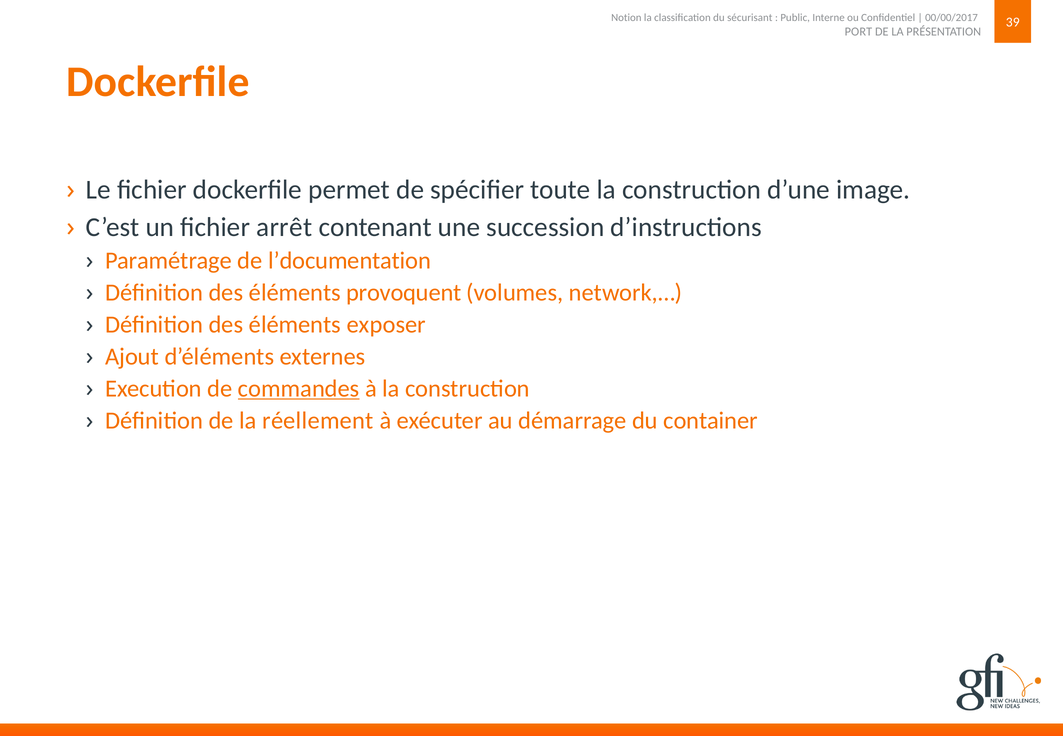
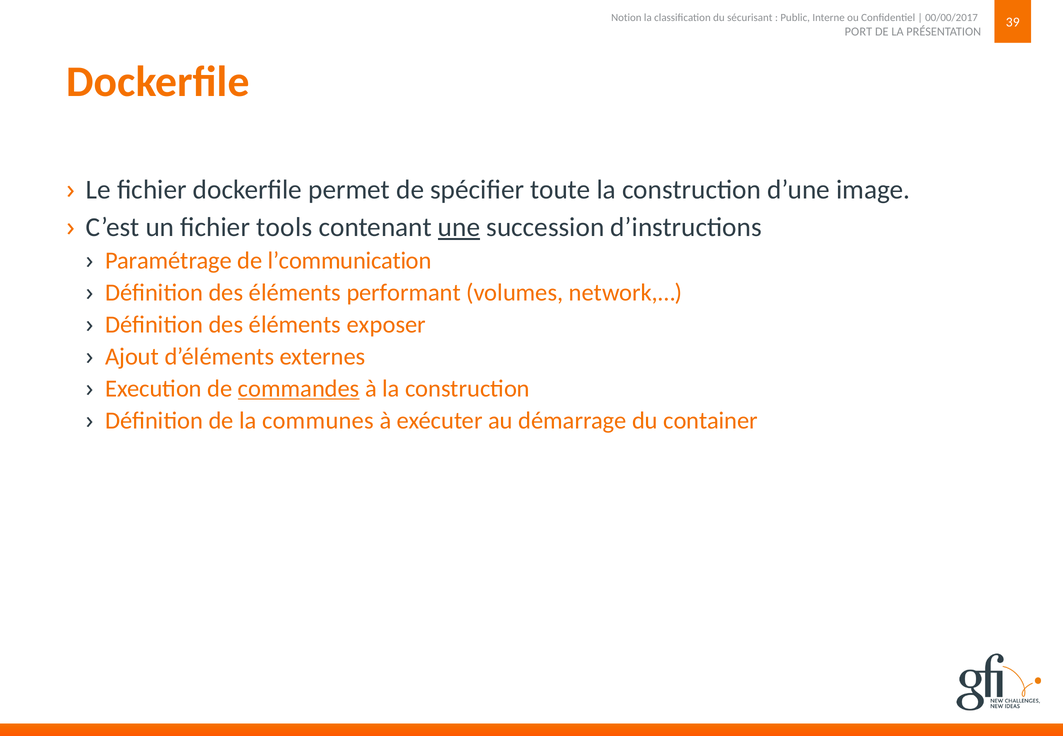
arrêt: arrêt -> tools (284, 227)
une underline: none -> present (459, 227)
l’documentation: l’documentation -> l’communication (350, 261)
provoquent: provoquent -> performant (404, 293)
réellement: réellement -> communes (318, 420)
